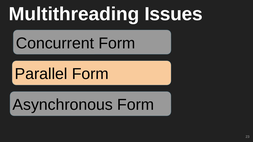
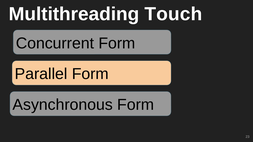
Issues: Issues -> Touch (173, 14)
